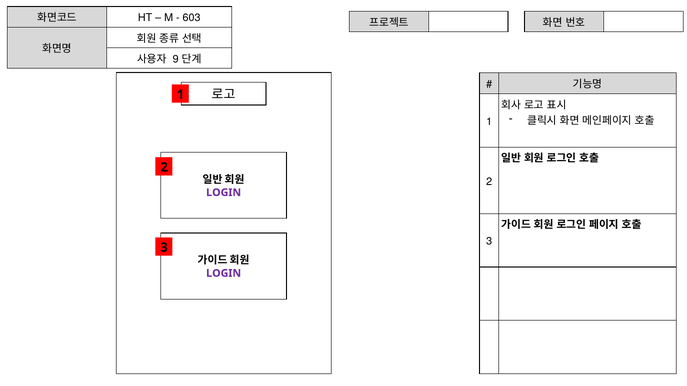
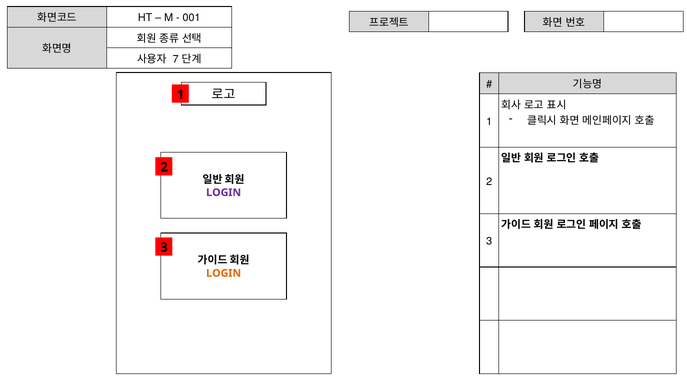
603: 603 -> 001 (192, 18)
9: 9 -> 7 (176, 59)
LOGIN colour: purple -> orange (224, 274)
